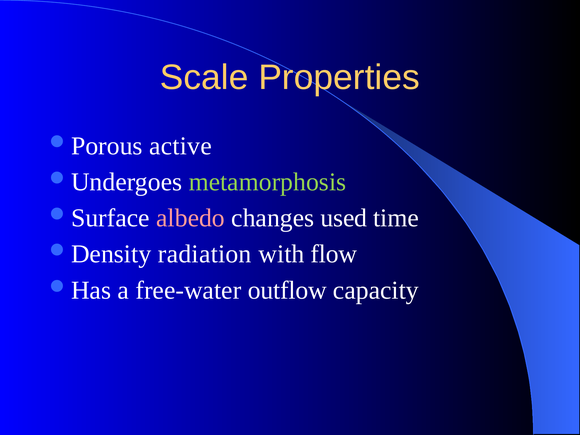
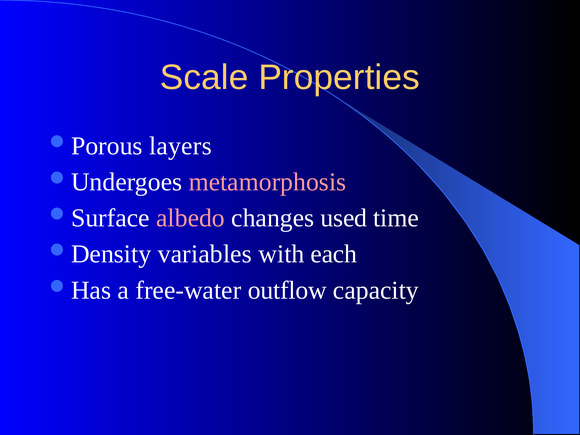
active: active -> layers (180, 146)
metamorphosis colour: light green -> pink (267, 182)
radiation: radiation -> variables (205, 254)
flow: flow -> each (334, 254)
